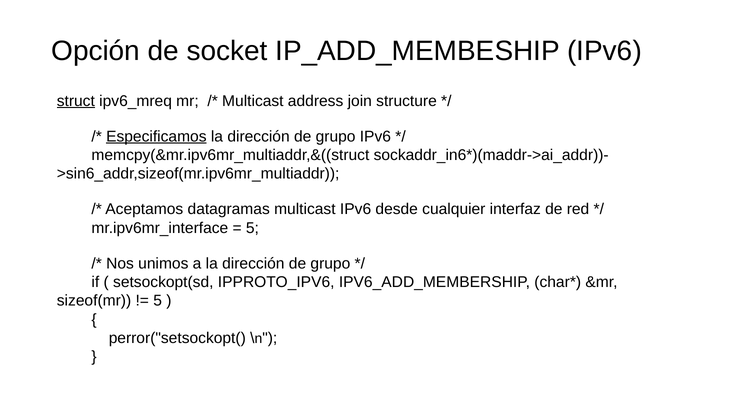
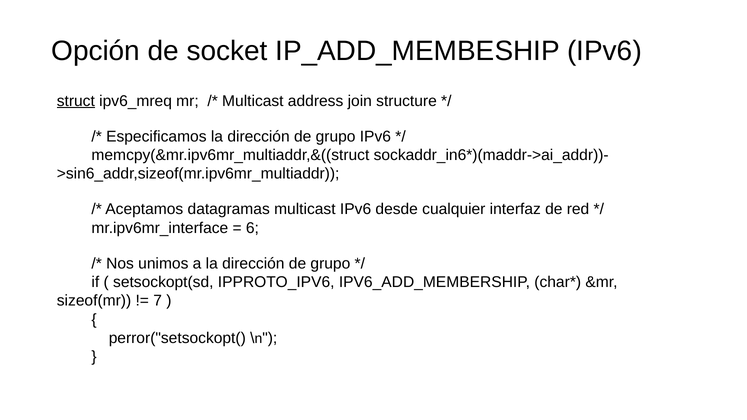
Especificamos underline: present -> none (156, 136)
5: 5 -> 6 (252, 228)
5: 5 -> 7 (158, 301)
